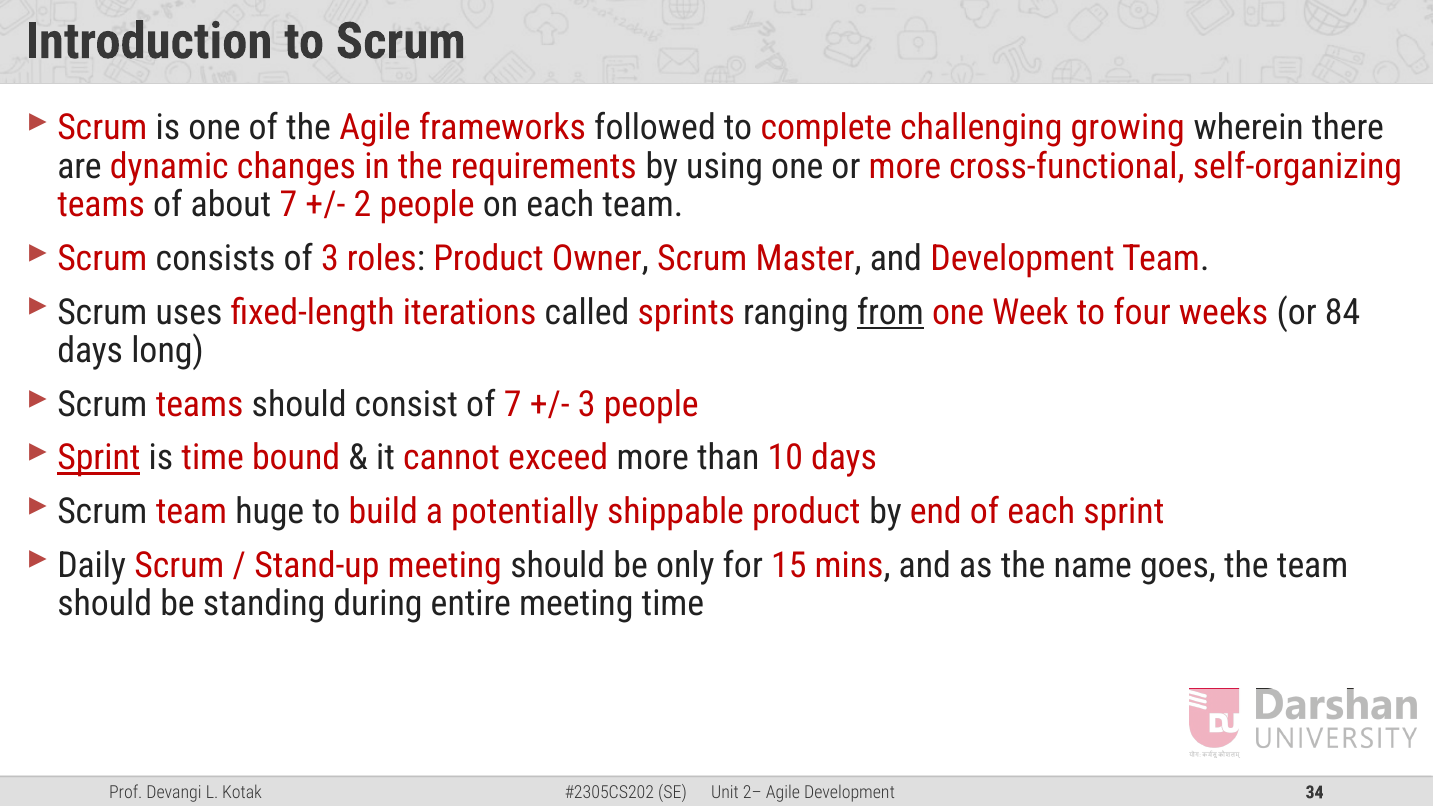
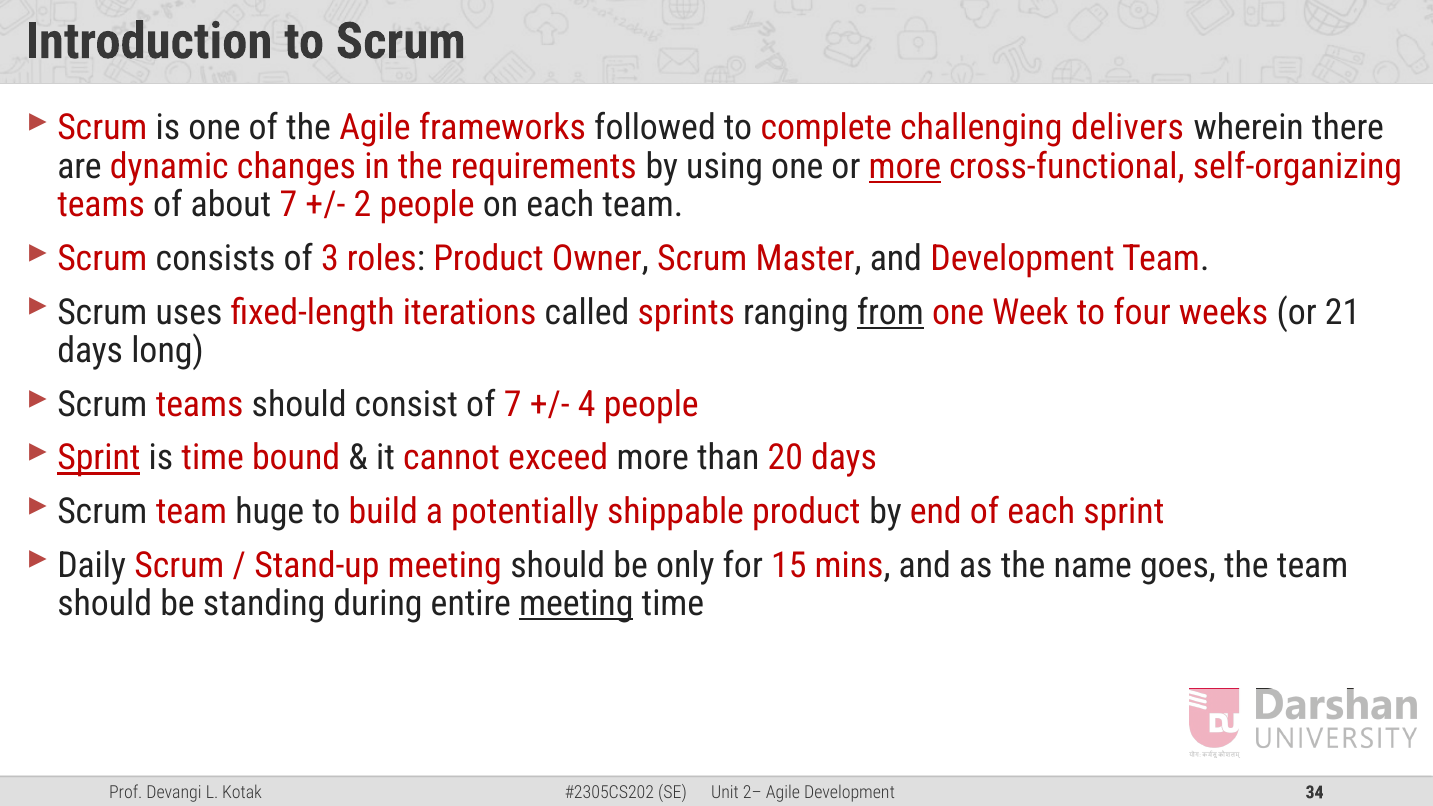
growing: growing -> delivers (1128, 128)
more underline: none -> present (905, 166)
84: 84 -> 21 (1343, 312)
3: 3 -> 4 (587, 405)
10: 10 -> 20 (785, 458)
meeting underline: none -> present (576, 604)
